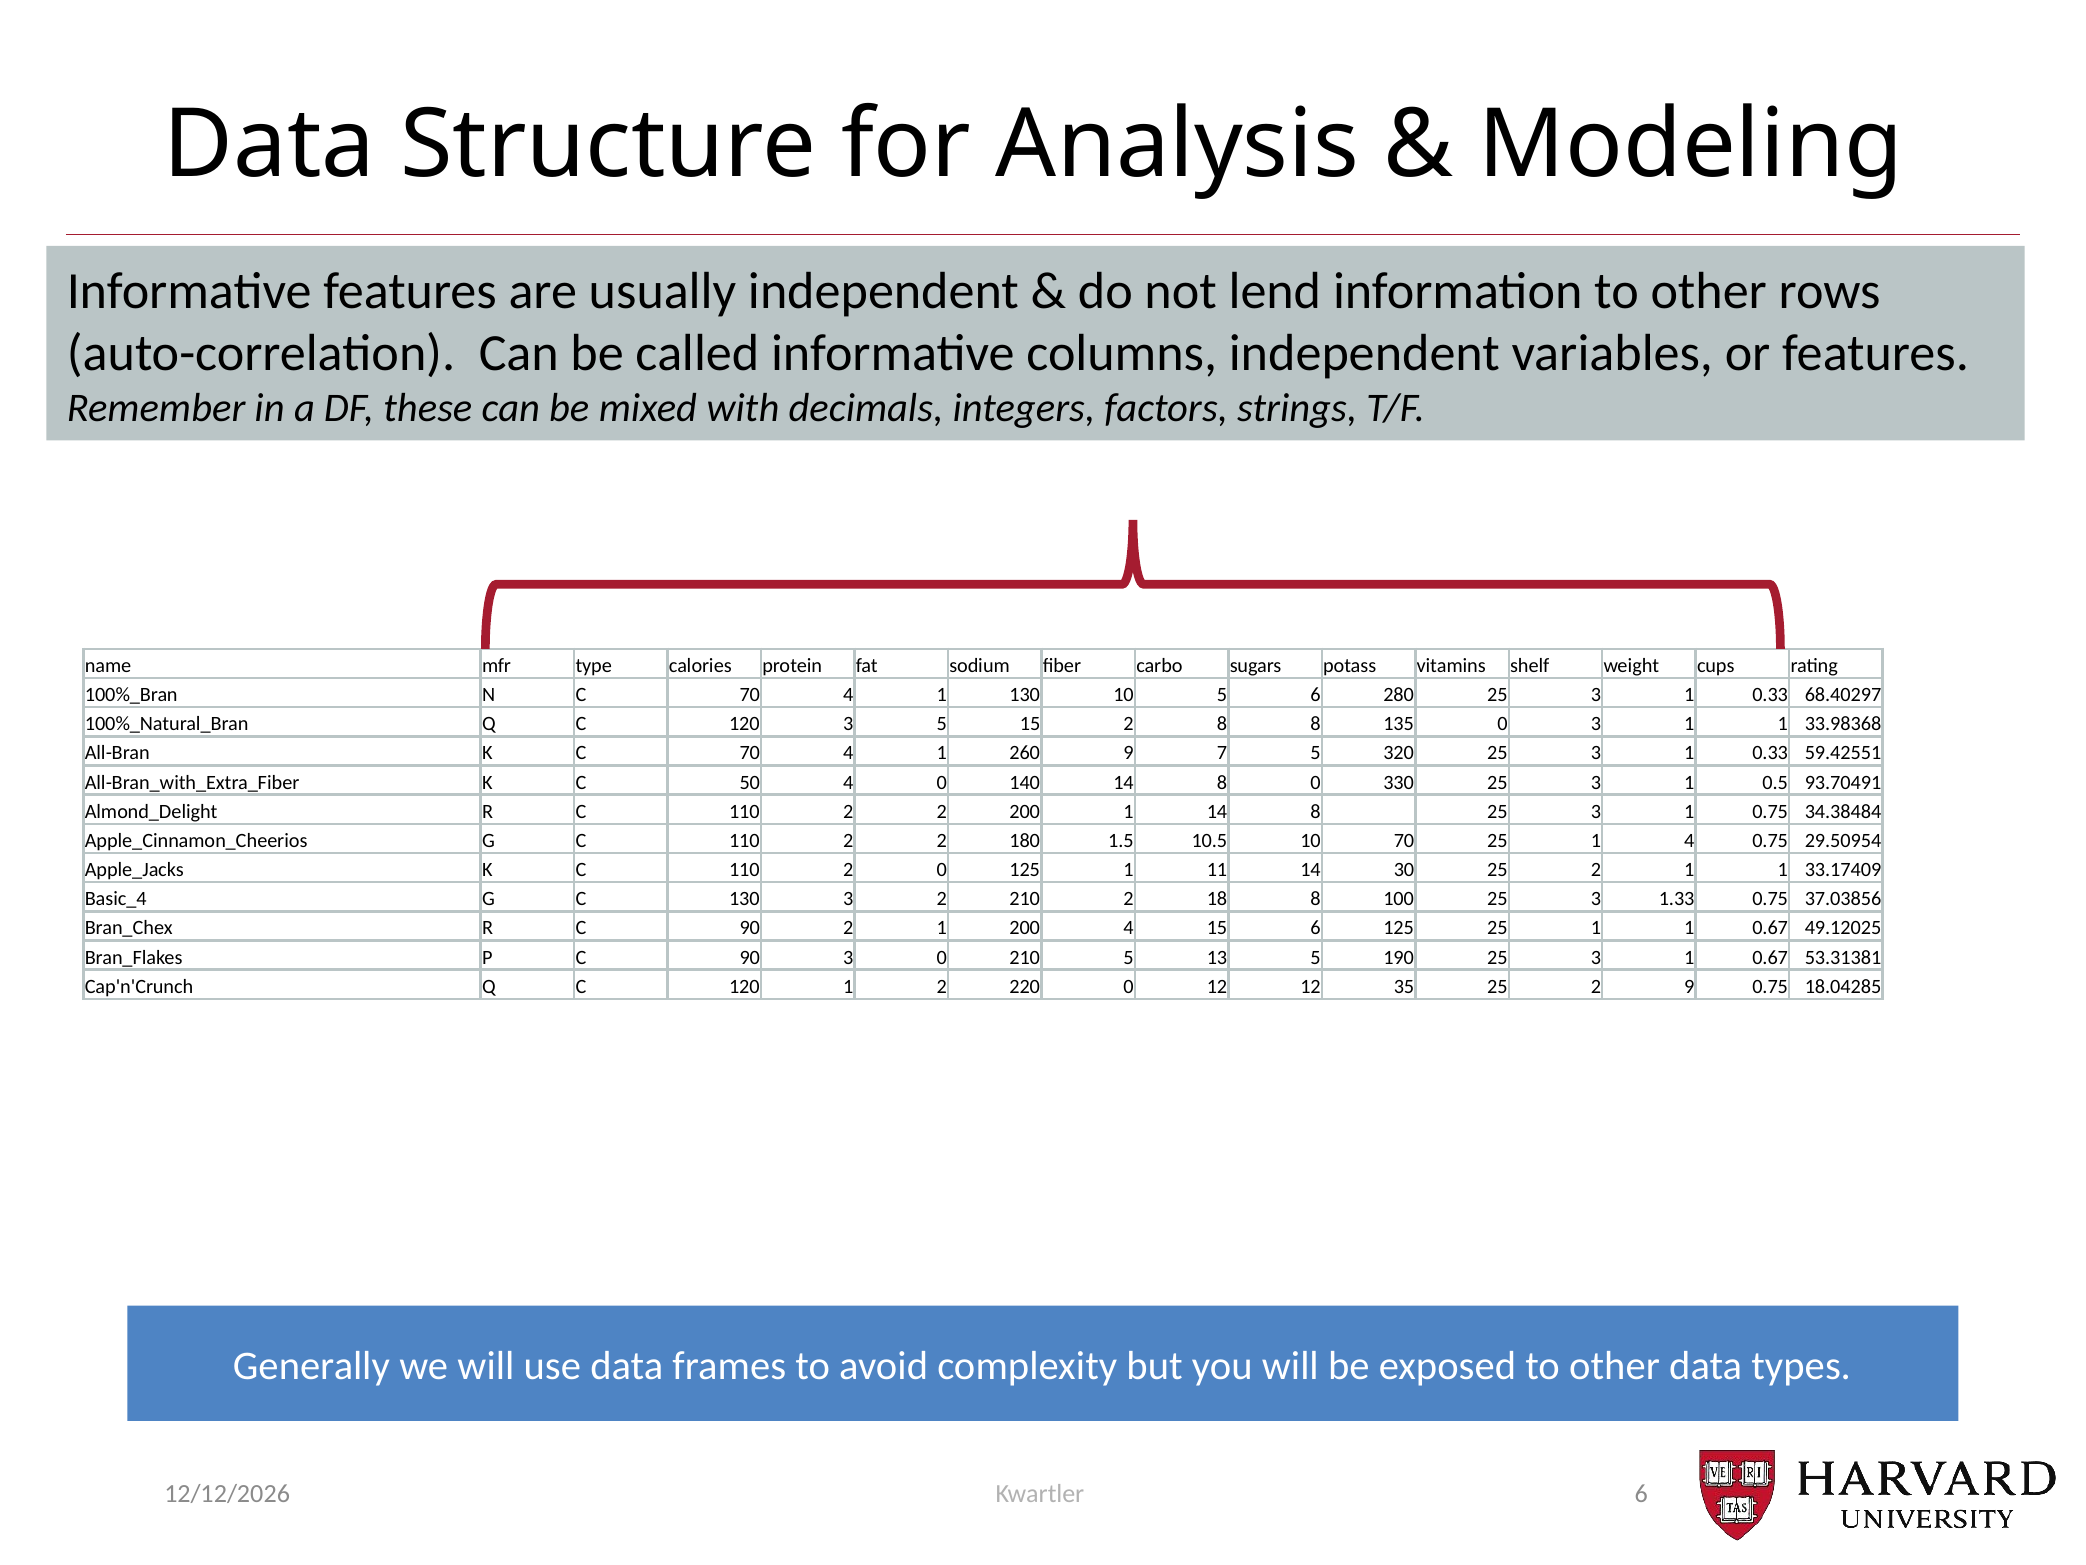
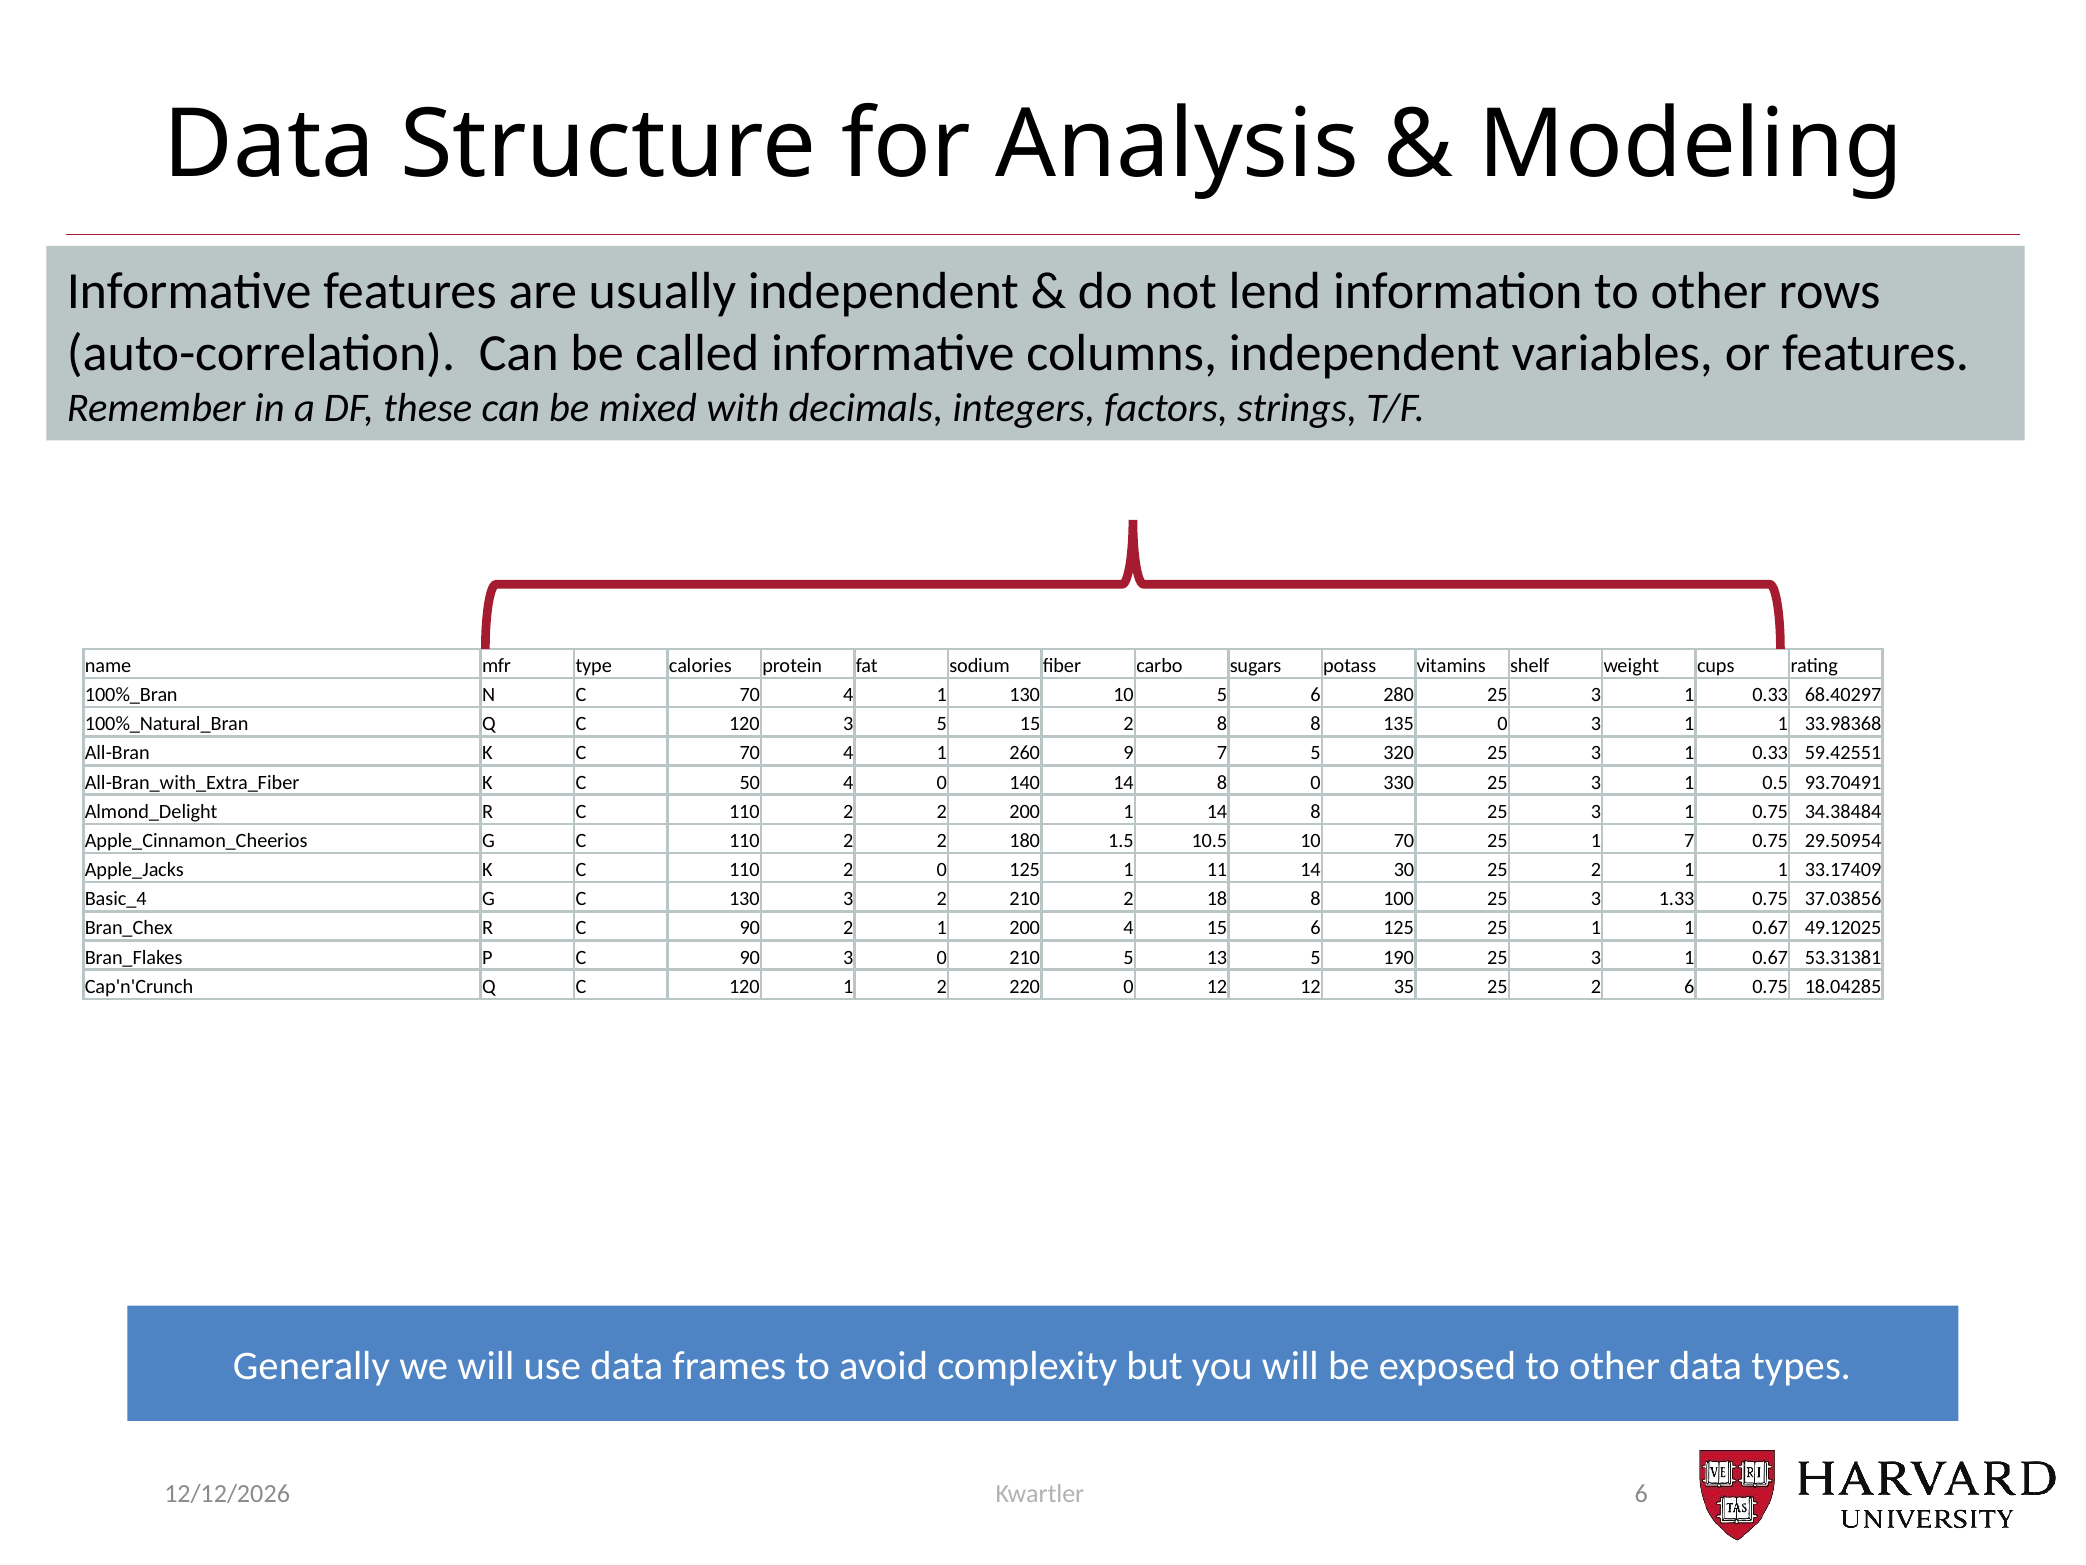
1 4: 4 -> 7 (1689, 840)
2 9: 9 -> 6 (1689, 986)
